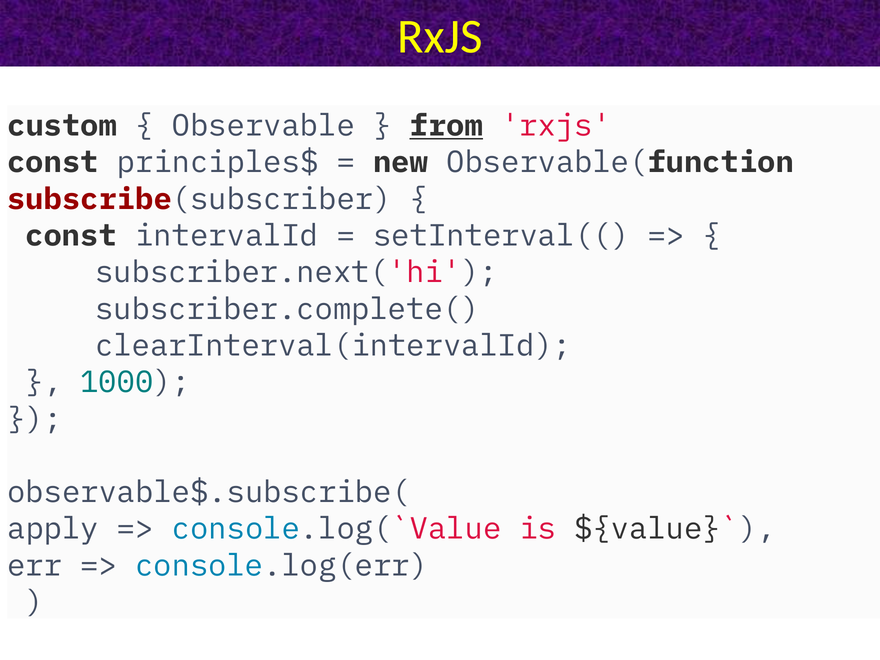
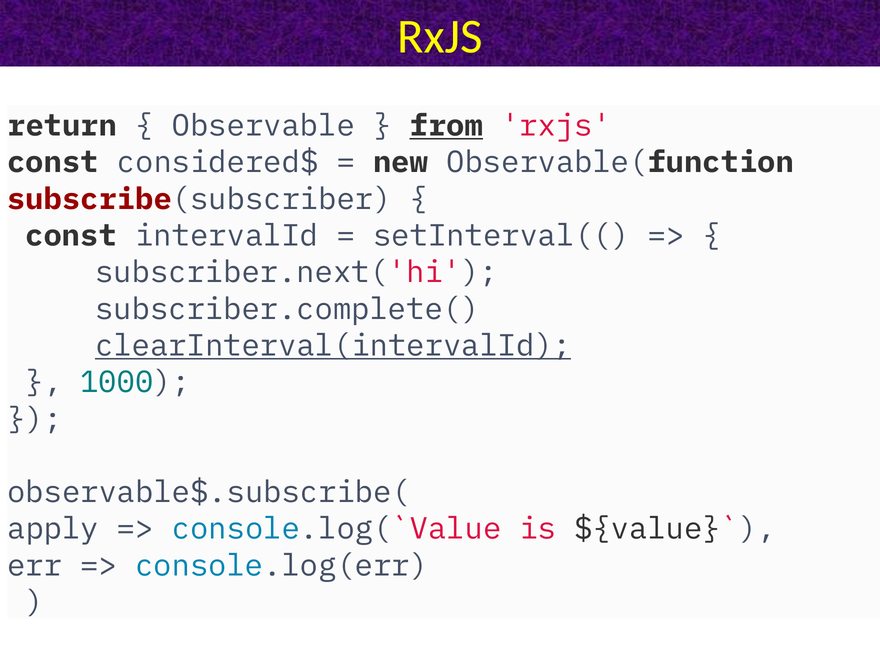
custom: custom -> return (62, 126)
principles$: principles$ -> considered$ (218, 162)
clearInterval(intervalId underline: none -> present (333, 346)
